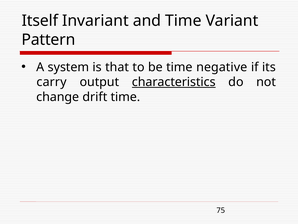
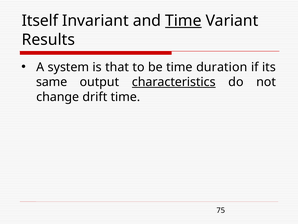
Time underline: none -> present (183, 21)
Pattern: Pattern -> Results (48, 40)
negative: negative -> duration (222, 67)
carry: carry -> same (52, 82)
